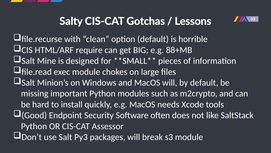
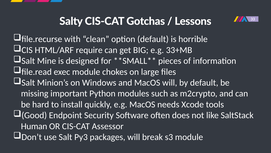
88+MB: 88+MB -> 33+MB (179, 50)
Python: Python -> Human (34, 126)
